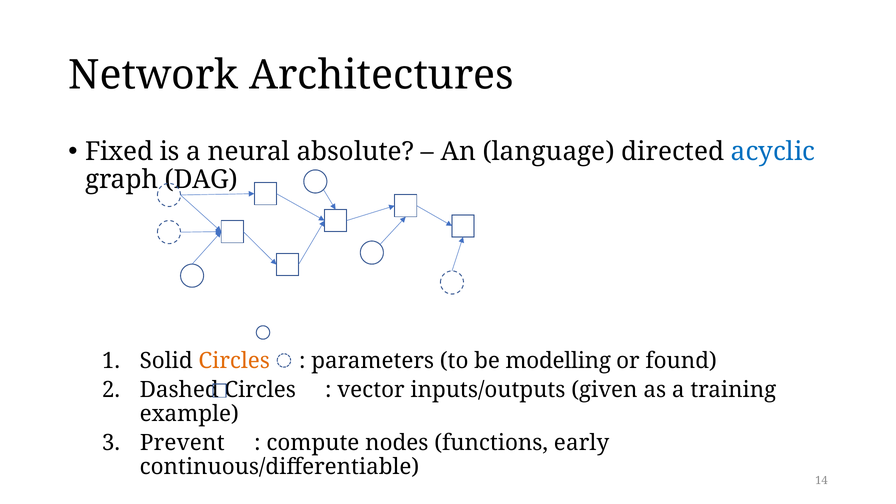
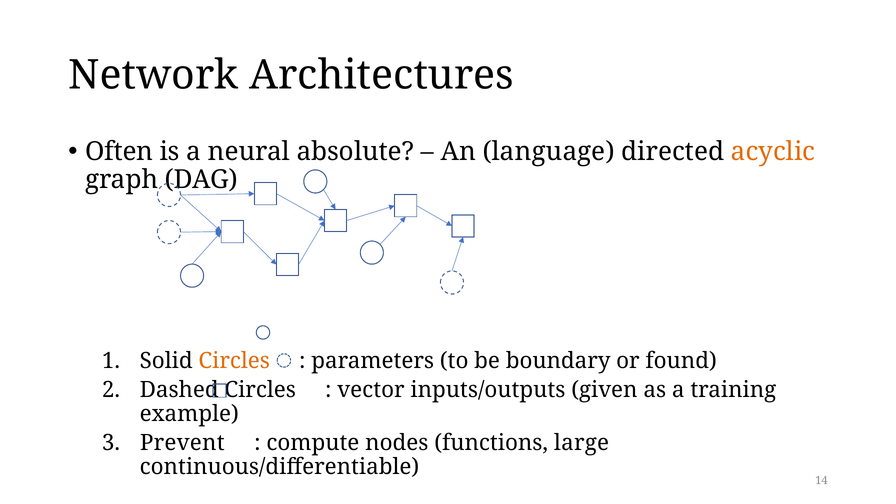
Fixed: Fixed -> Often (119, 151)
acyclic colour: blue -> orange (773, 151)
modelling: modelling -> boundary (558, 361)
early: early -> large (582, 443)
